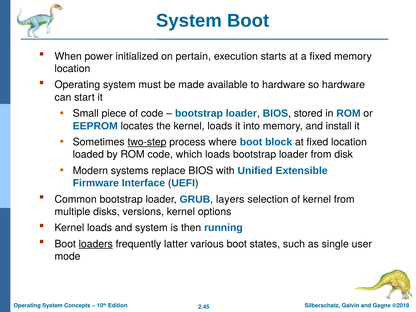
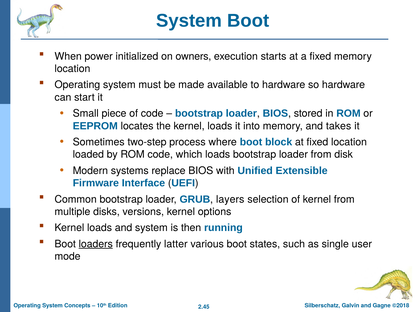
pertain: pertain -> owners (193, 56)
install: install -> takes (339, 126)
two-step underline: present -> none (147, 142)
